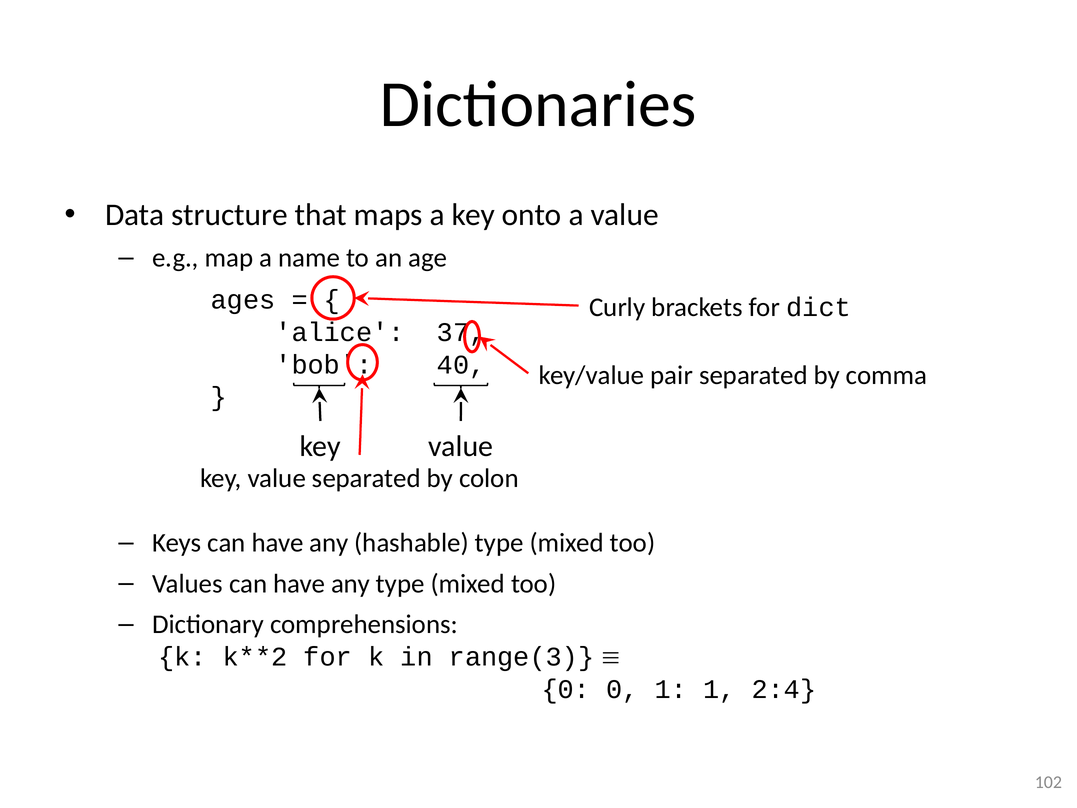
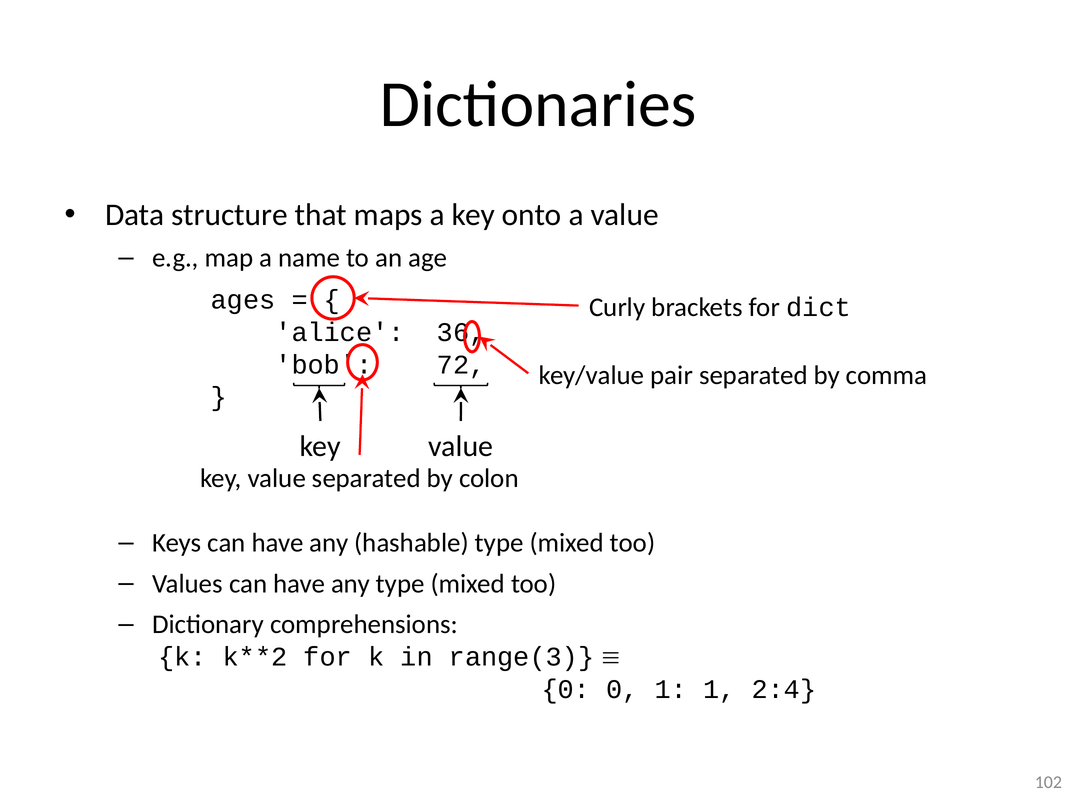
37: 37 -> 36 (461, 332)
40: 40 -> 72 (461, 365)
